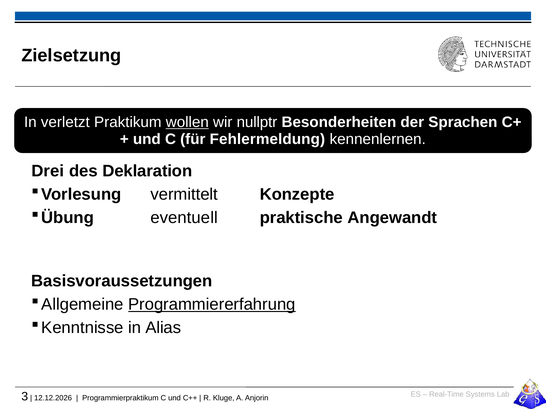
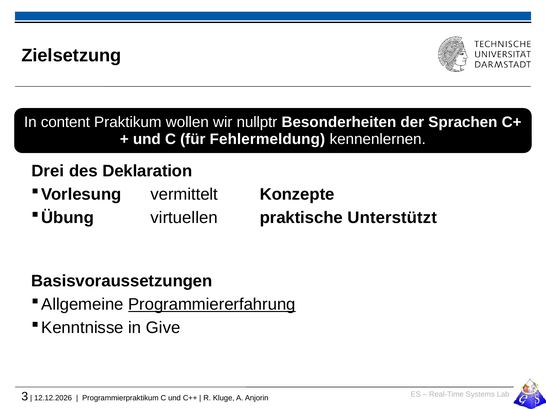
verletzt: verletzt -> content (65, 122)
wollen underline: present -> none (187, 122)
eventuell: eventuell -> virtuellen (184, 218)
Angewandt: Angewandt -> Unterstützt (392, 218)
Alias: Alias -> Give (163, 328)
